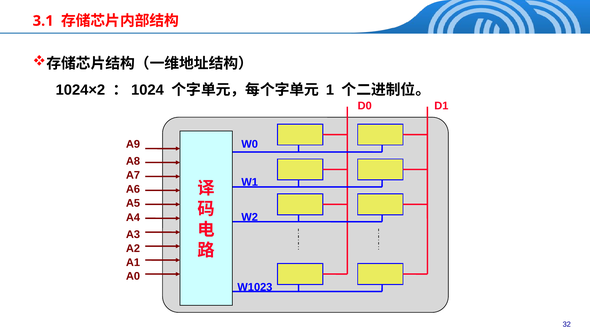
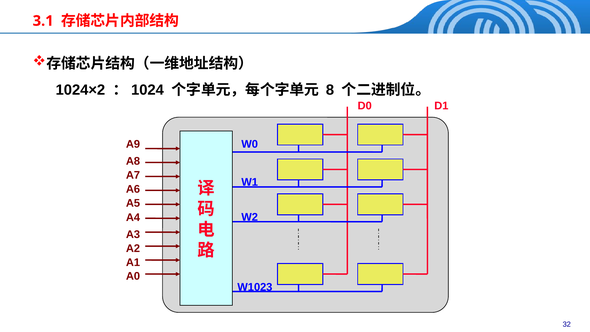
1: 1 -> 8 (330, 90)
